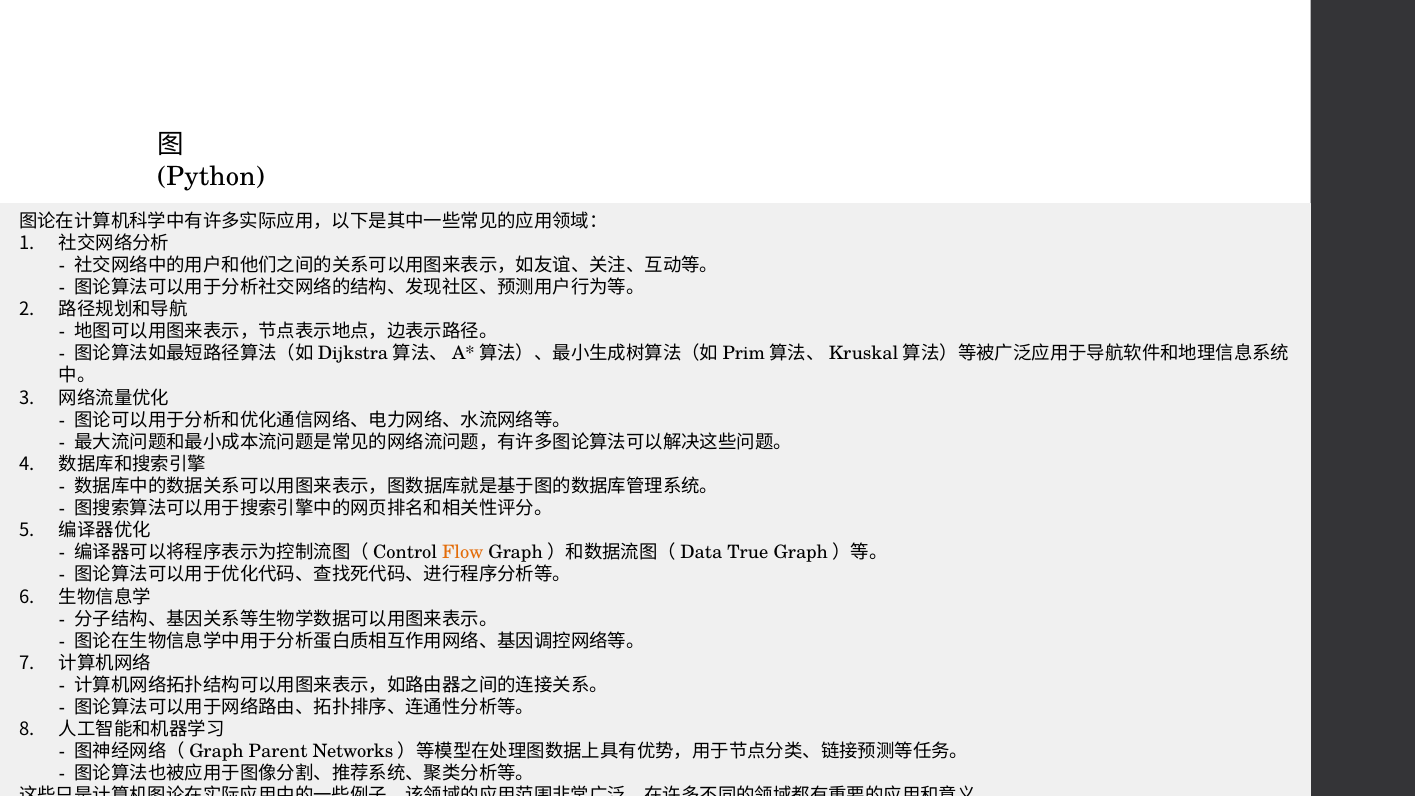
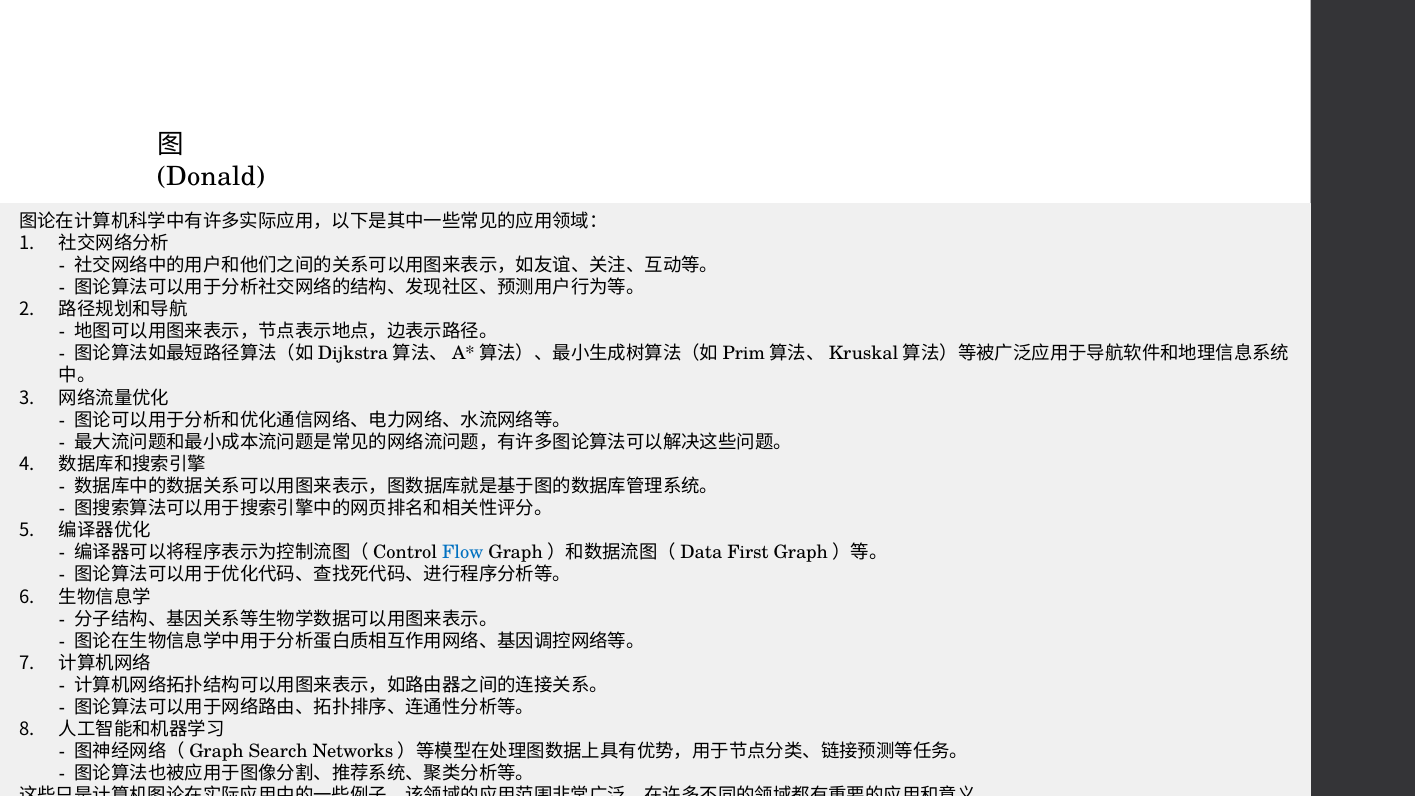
Python: Python -> Donald (211, 177)
Flow colour: orange -> blue (463, 553)
True: True -> First (748, 553)
Parent: Parent -> Search (278, 752)
